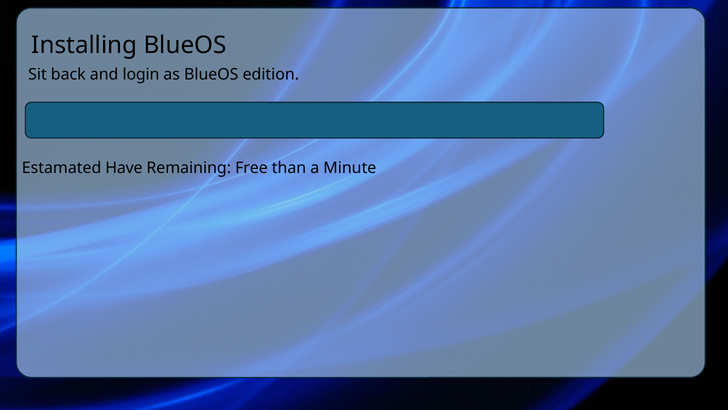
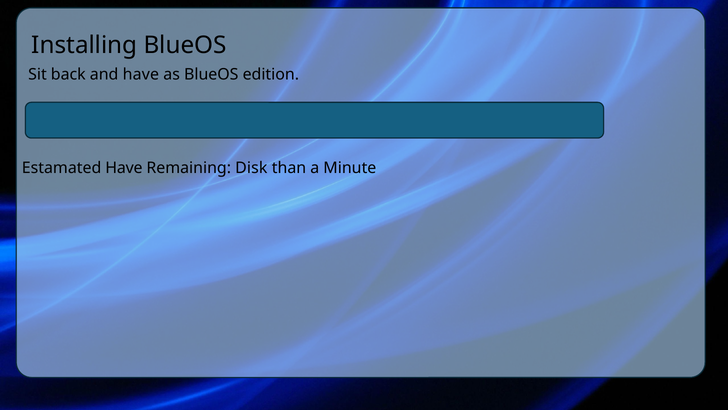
and login: login -> have (141, 74)
Free: Free -> Disk (251, 168)
